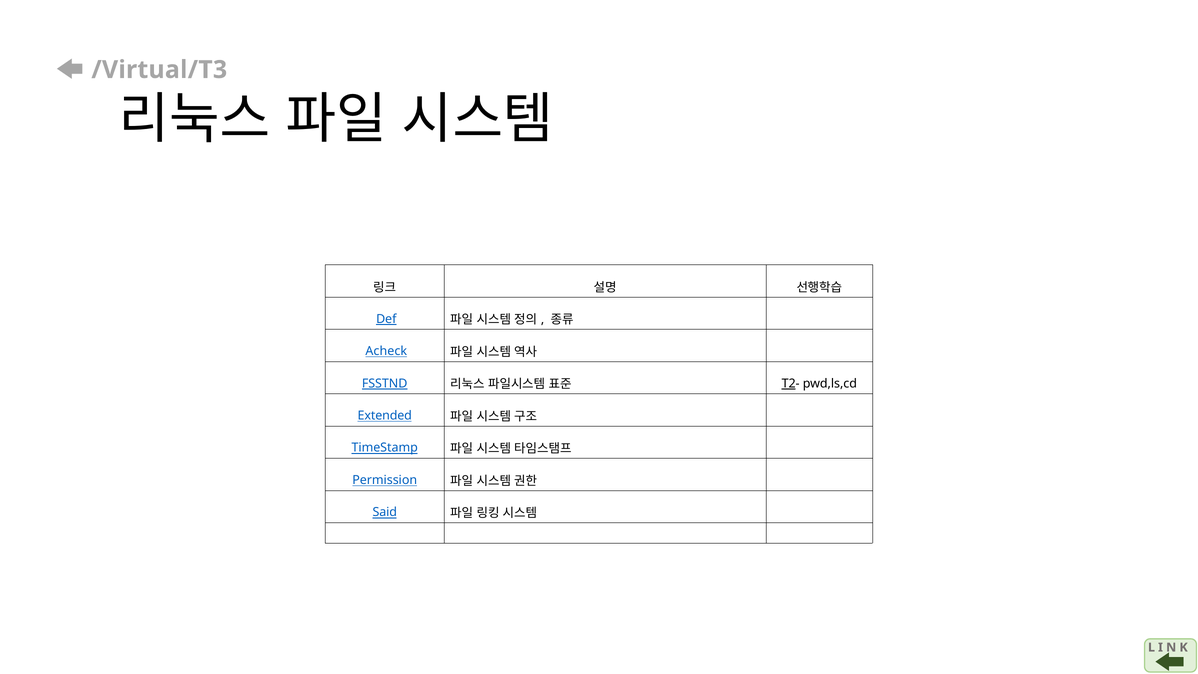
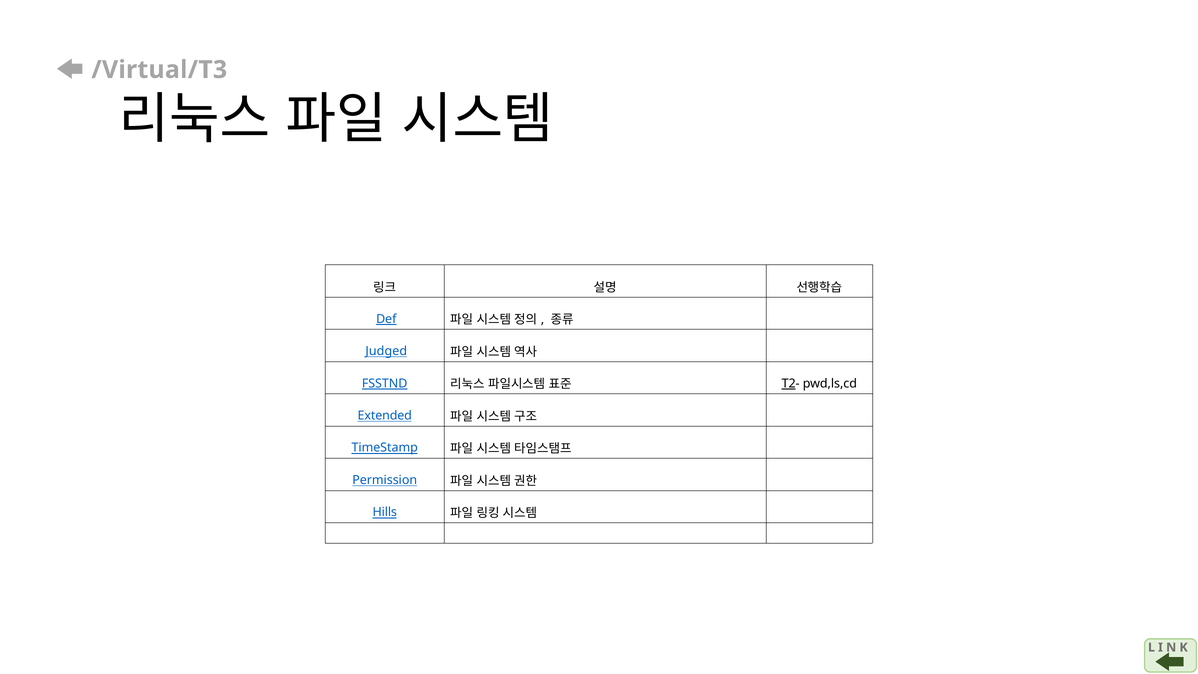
Acheck: Acheck -> Judged (386, 351)
Said: Said -> Hills (385, 512)
